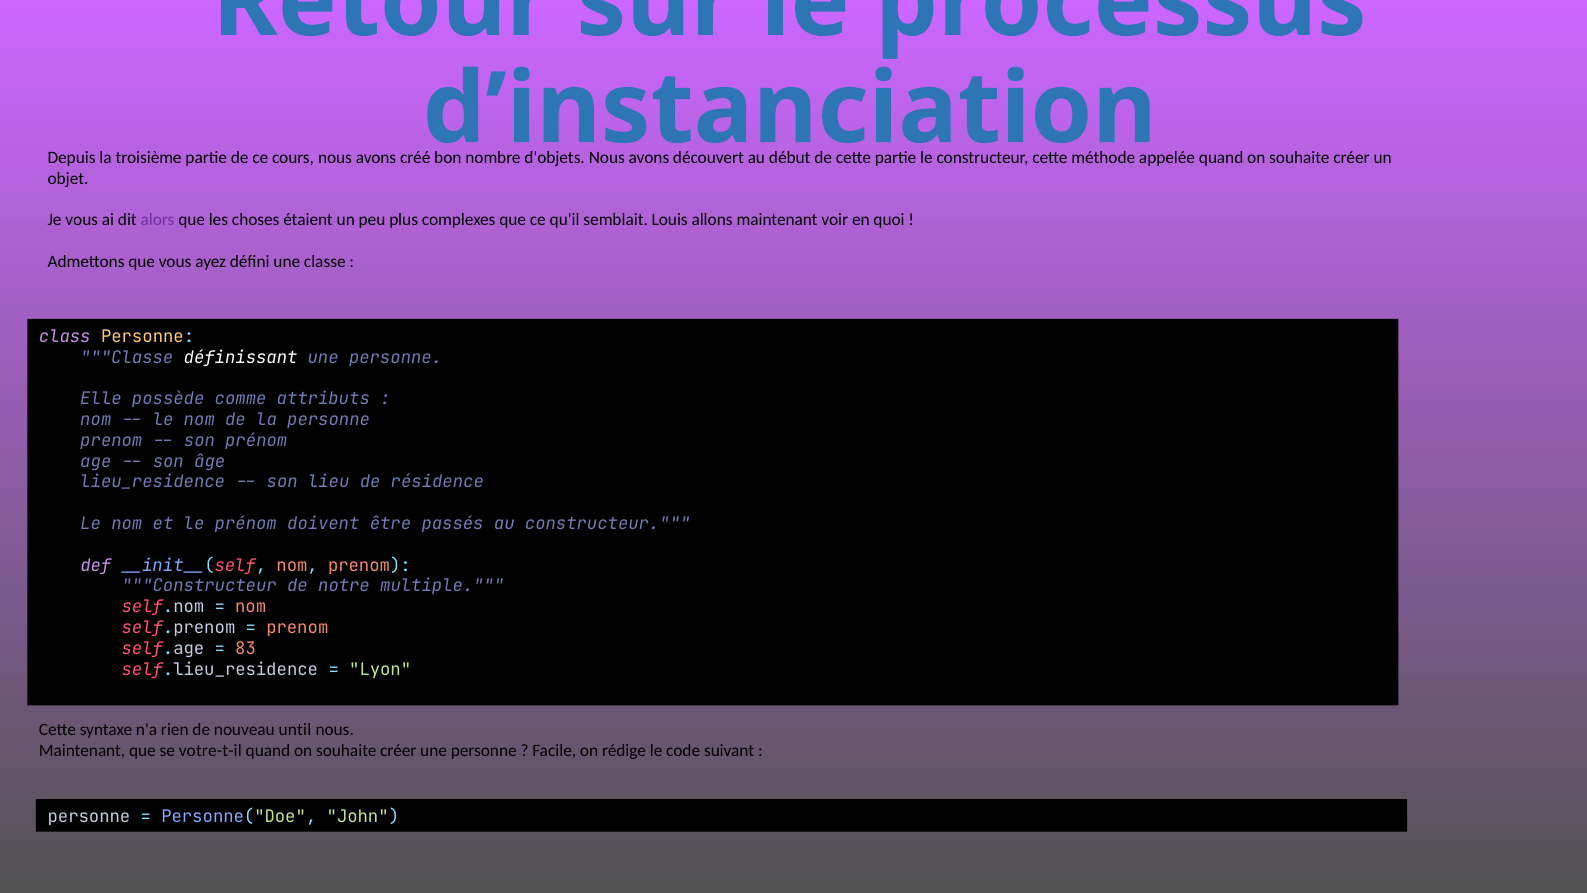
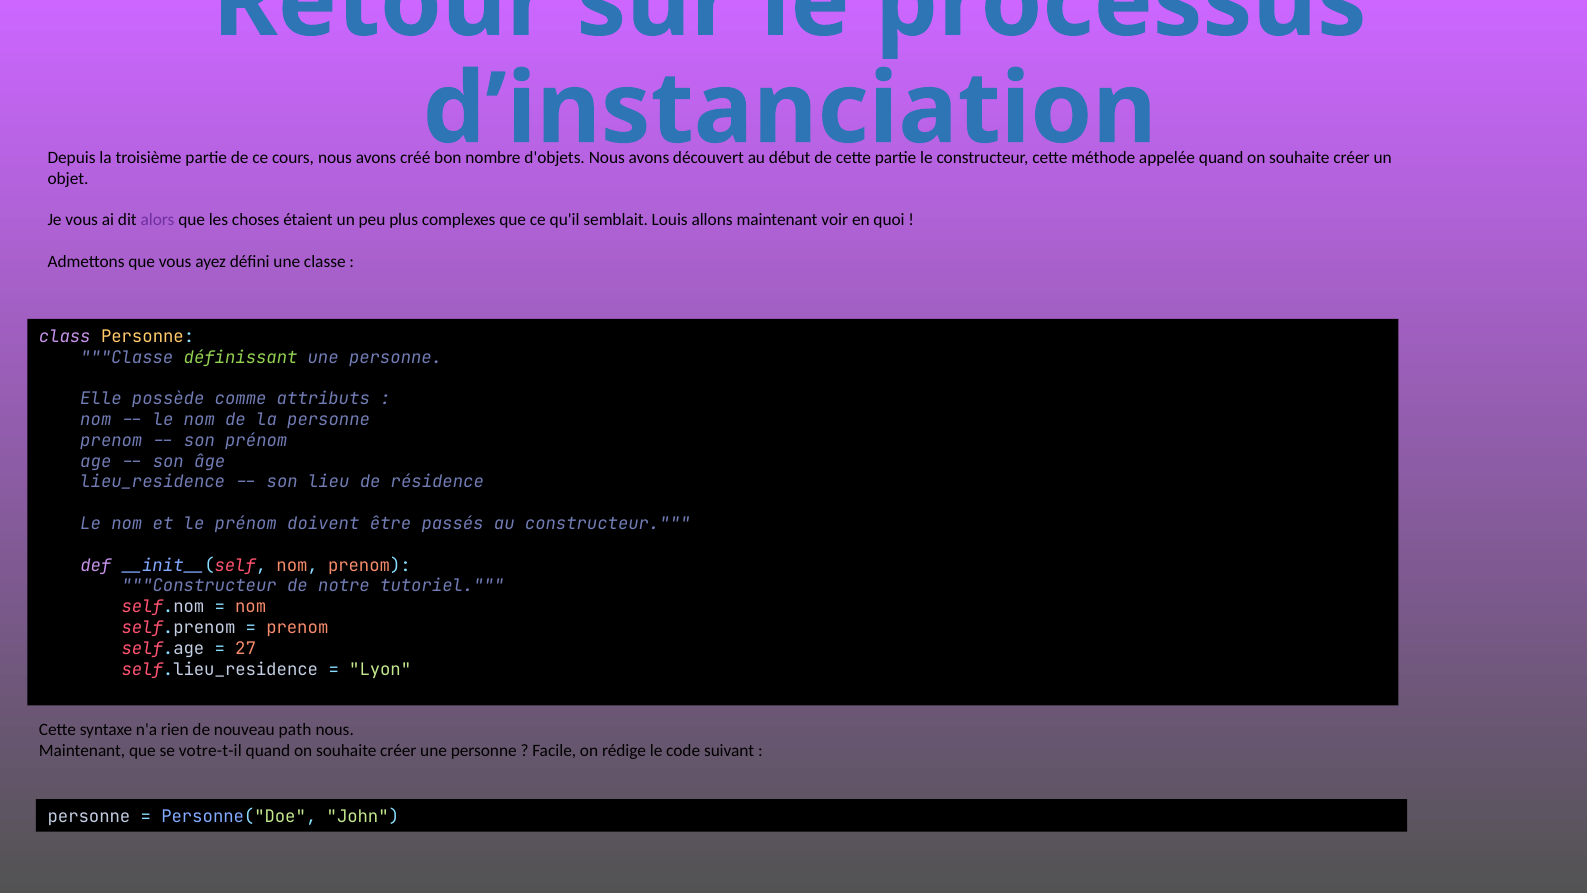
définissant colour: white -> light green (241, 357)
multiple: multiple -> tutoriel (442, 586)
83: 83 -> 27 (246, 648)
until: until -> path (295, 730)
